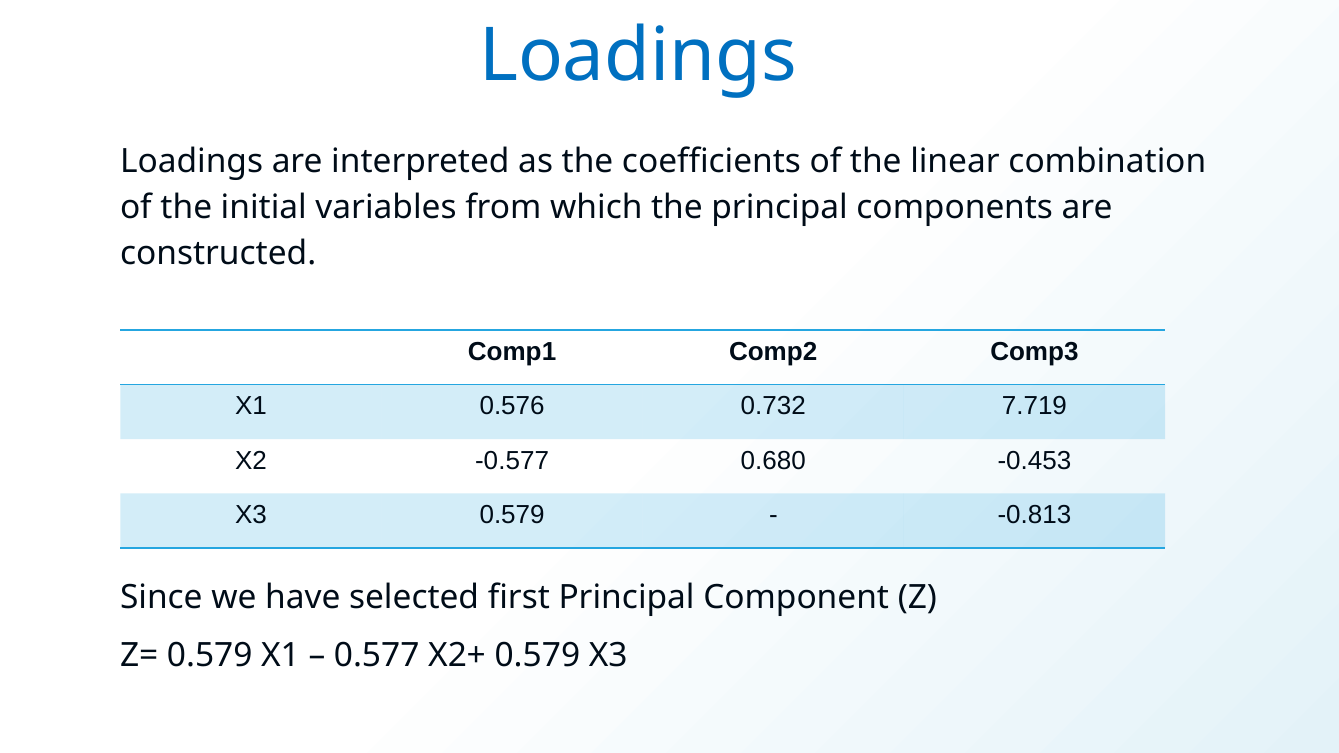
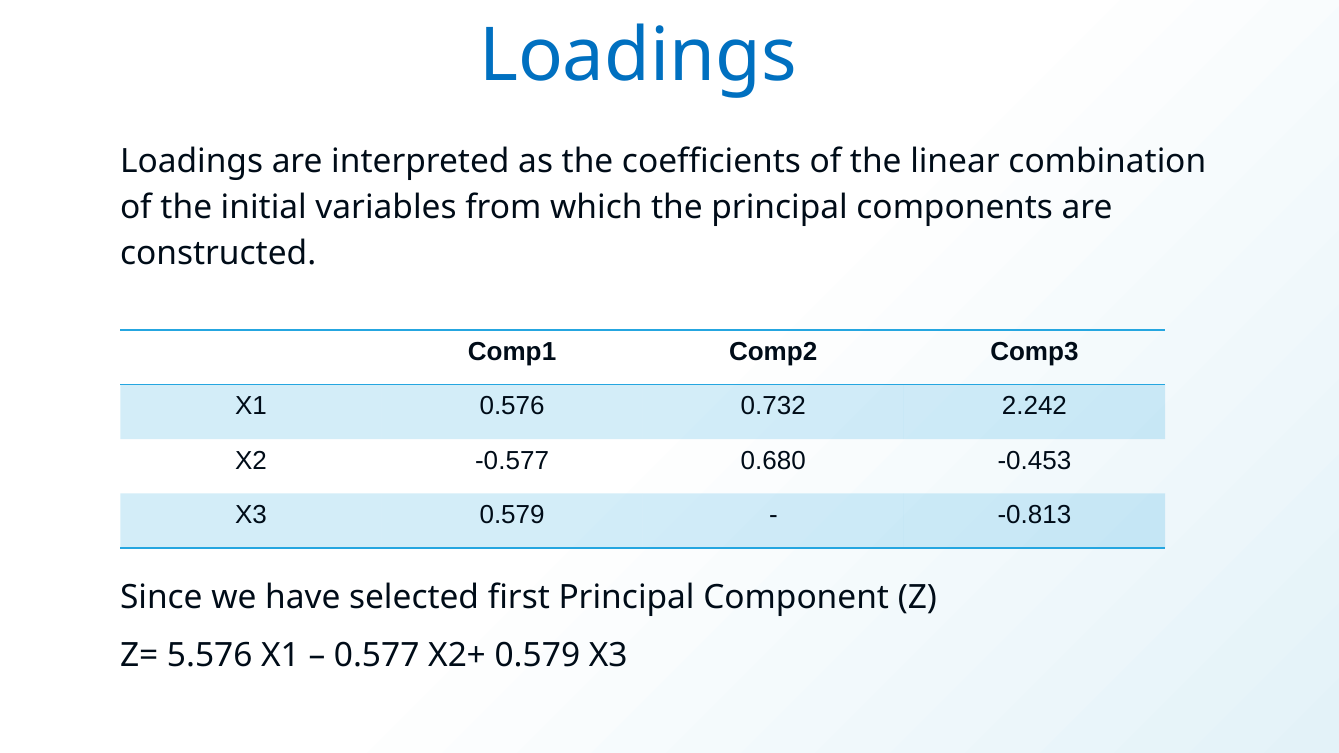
7.719: 7.719 -> 2.242 (1034, 406)
Z= 0.579: 0.579 -> 5.576 (210, 655)
